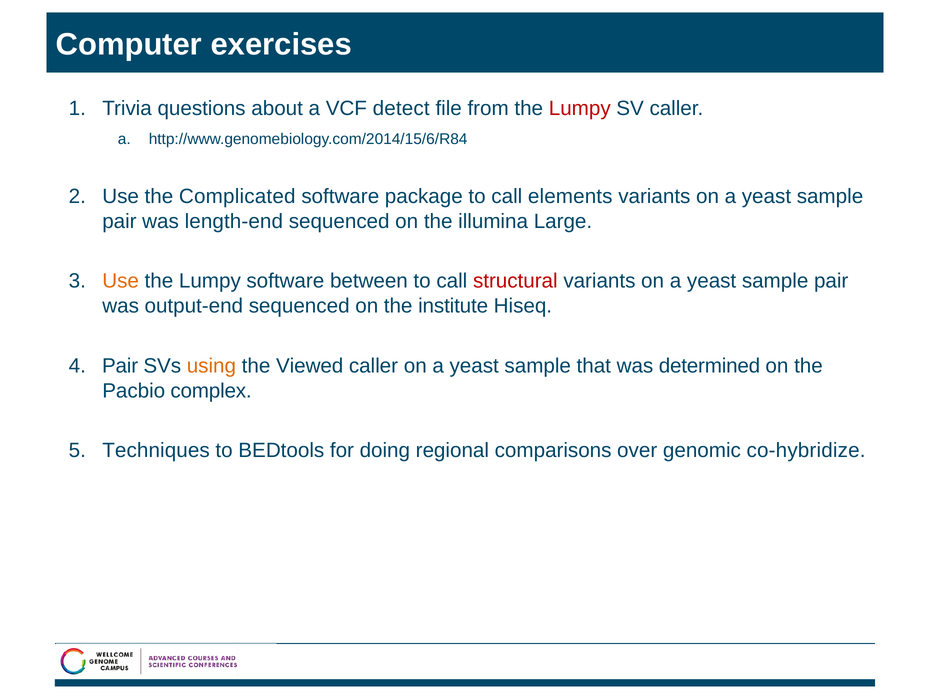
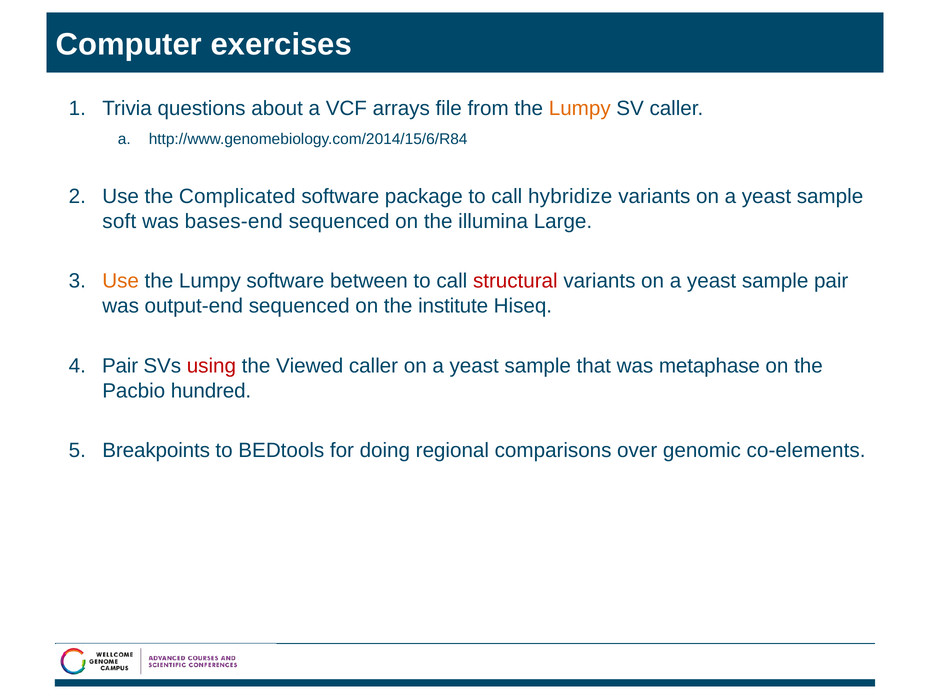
detect: detect -> arrays (401, 108)
Lumpy colour: red -> orange (580, 108)
elements: elements -> hybridize (570, 196)
pair: pair -> soft (119, 221)
length-end: length-end -> bases-end (234, 221)
using colour: orange -> red (211, 366)
determined: determined -> metaphase (709, 366)
complex: complex -> hundred (211, 390)
Techniques: Techniques -> Breakpoints (156, 450)
co-hybridize: co-hybridize -> co-elements (806, 450)
